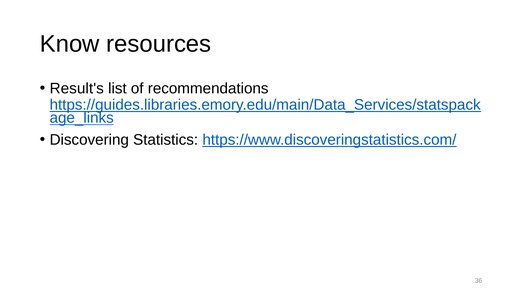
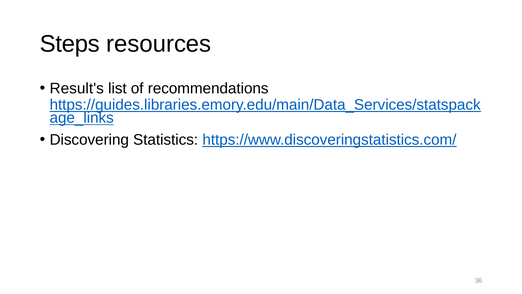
Know: Know -> Steps (70, 44)
